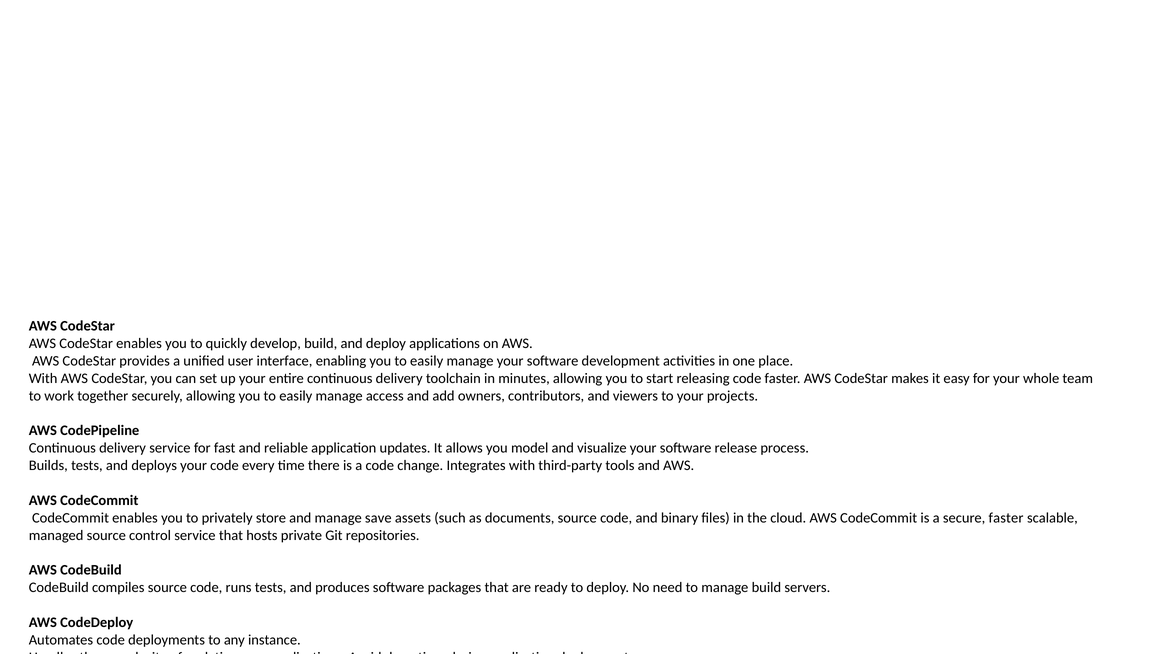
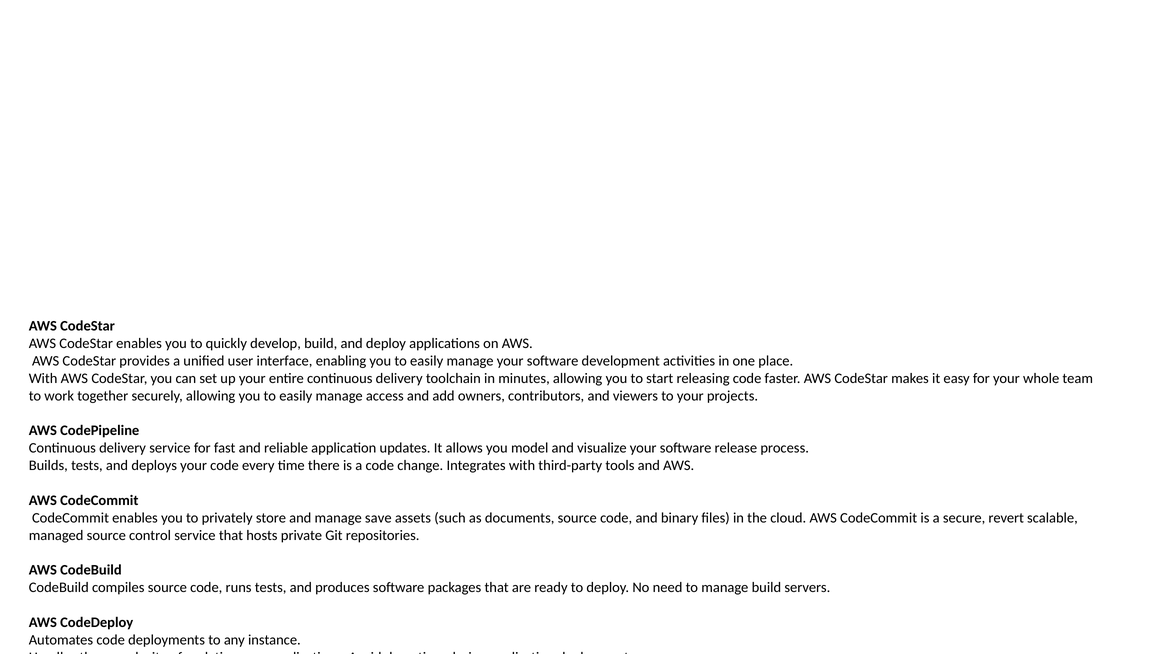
secure faster: faster -> revert (1006, 518)
